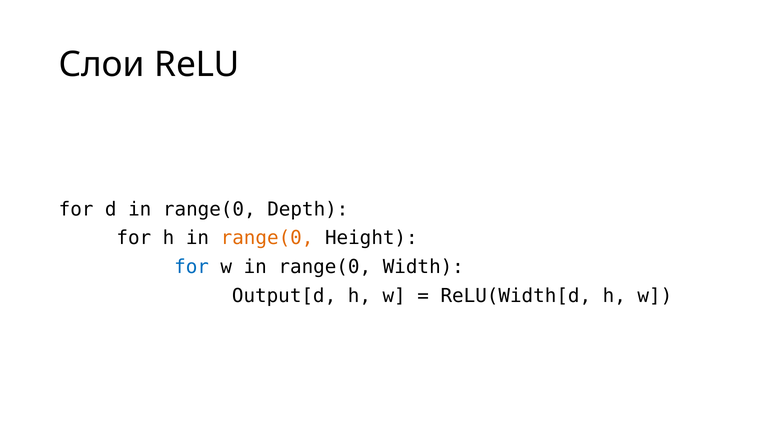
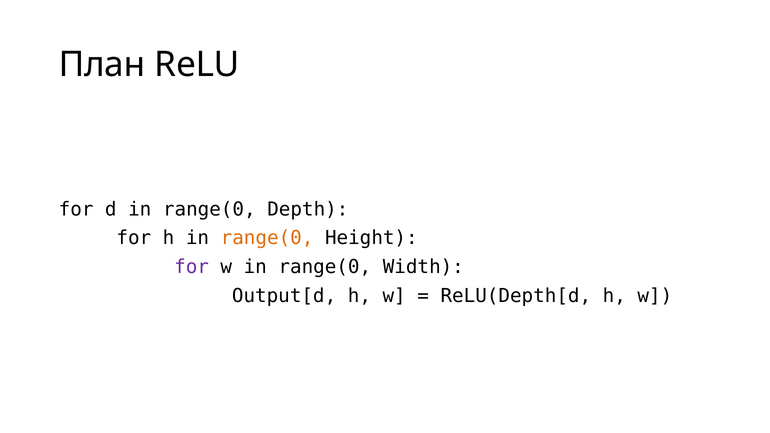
Слои: Слои -> План (102, 65)
for colour: blue -> purple (192, 267)
ReLU(Width[d: ReLU(Width[d -> ReLU(Depth[d (516, 296)
